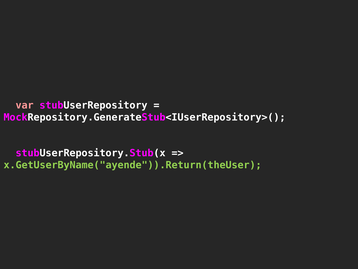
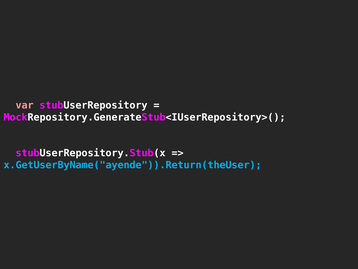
x.GetUserByName("ayende")).Return(theUser colour: light green -> light blue (133, 165)
